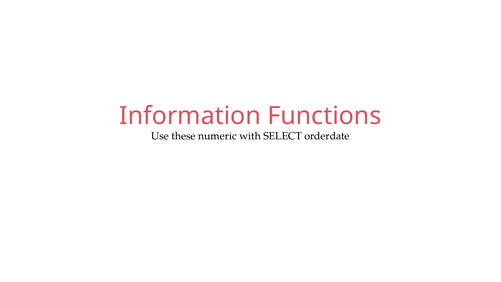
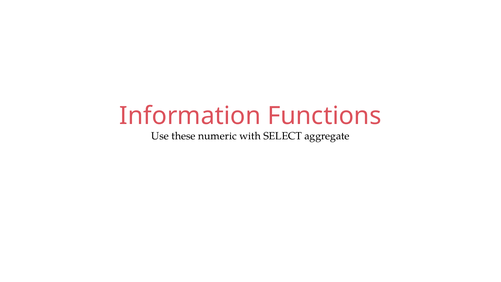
orderdate: orderdate -> aggregate (327, 136)
